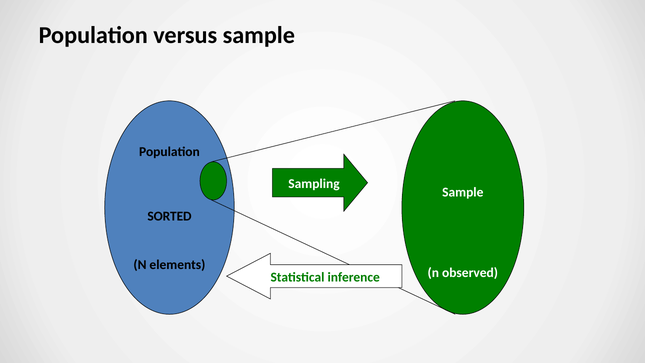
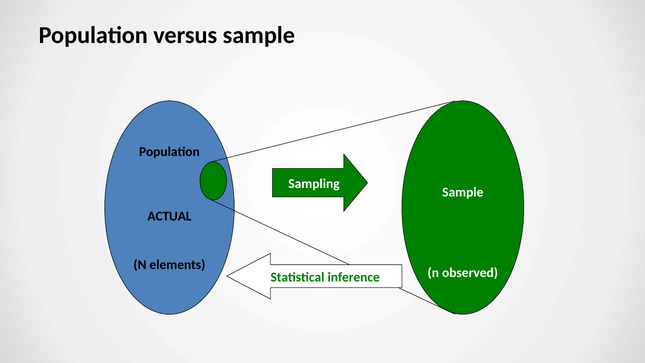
SORTED: SORTED -> ACTUAL (169, 216)
